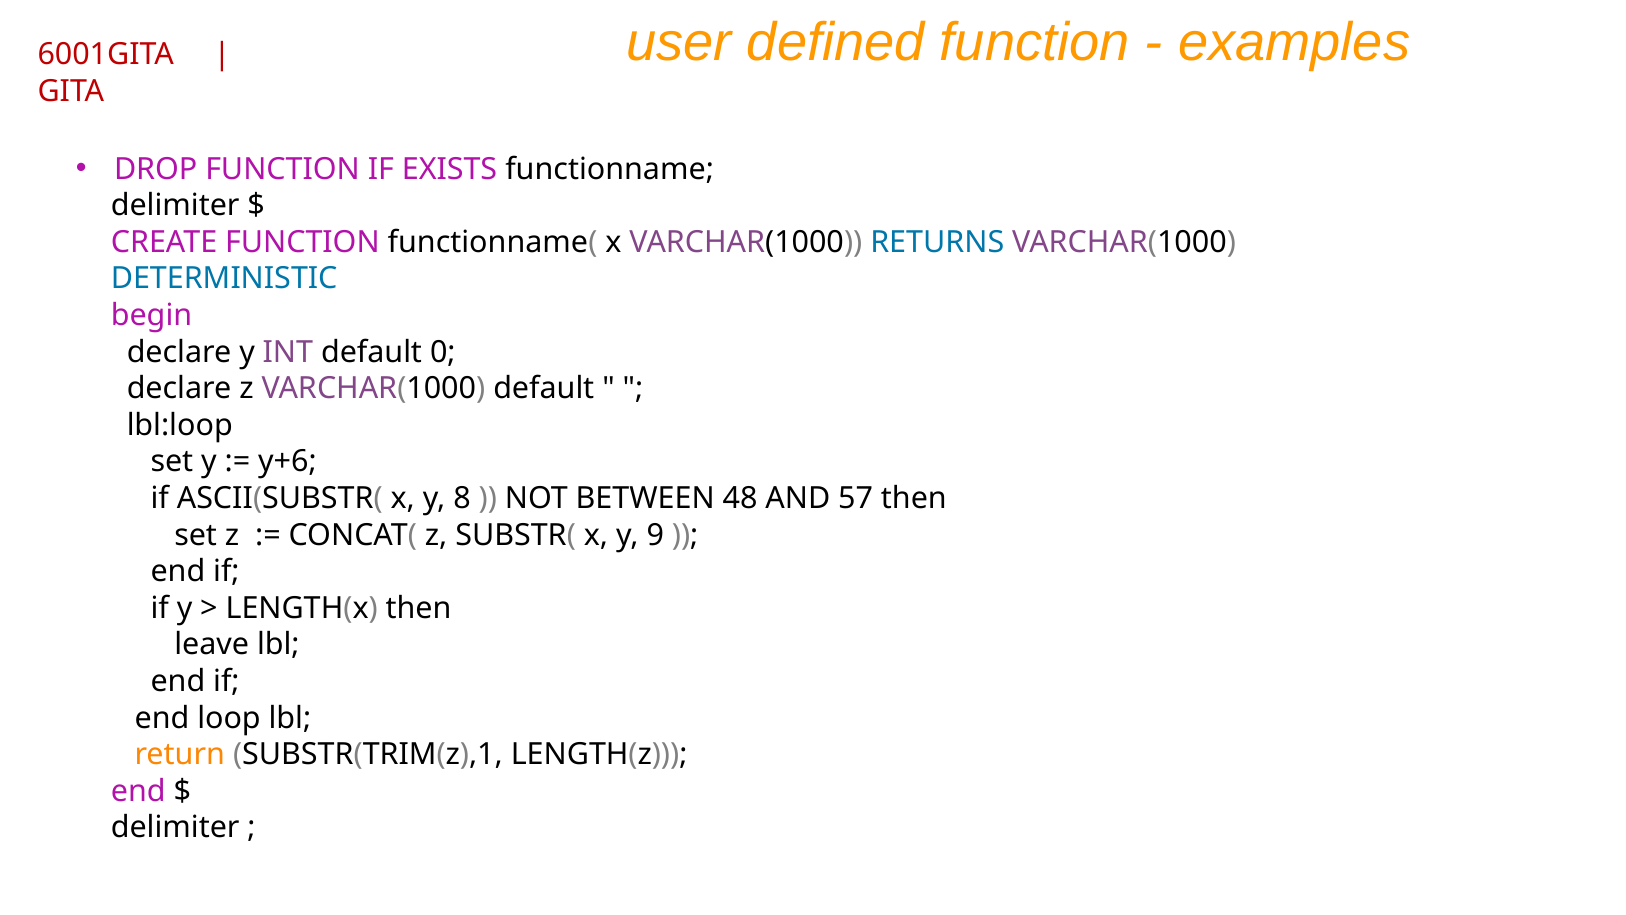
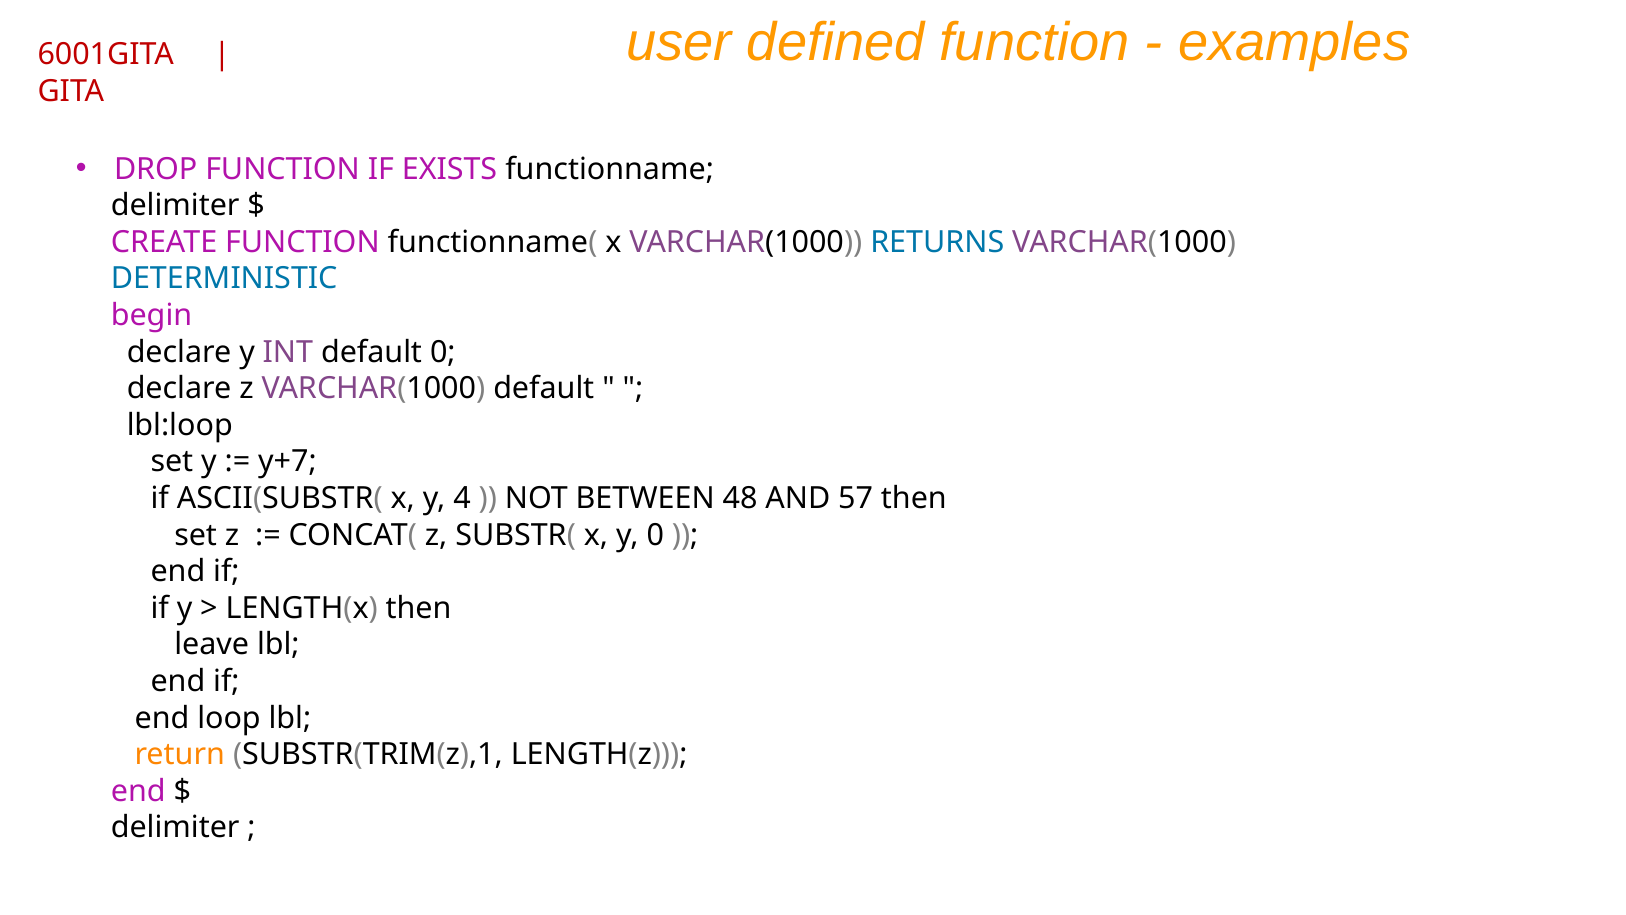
y+6: y+6 -> y+7 (287, 462)
8: 8 -> 4 (462, 498)
y 9: 9 -> 0 (655, 535)
